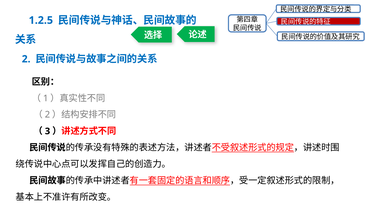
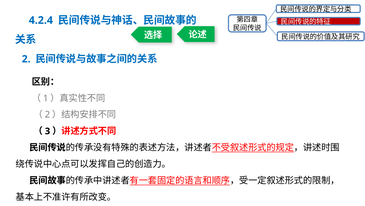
1.2.5: 1.2.5 -> 4.2.4 (41, 20)
